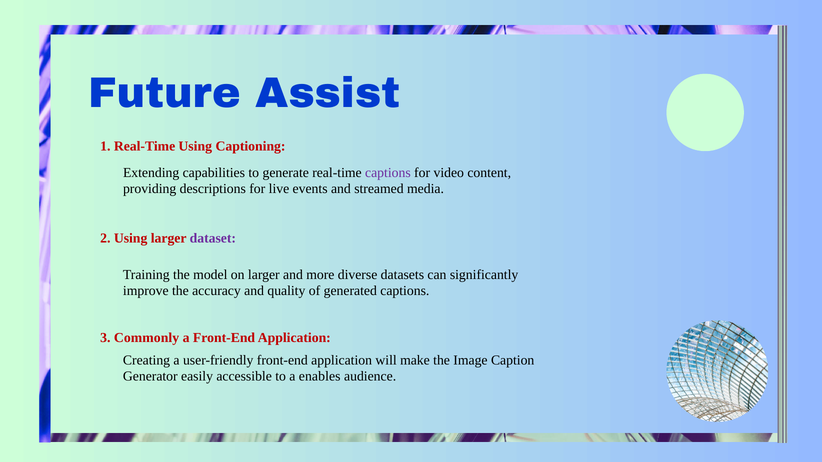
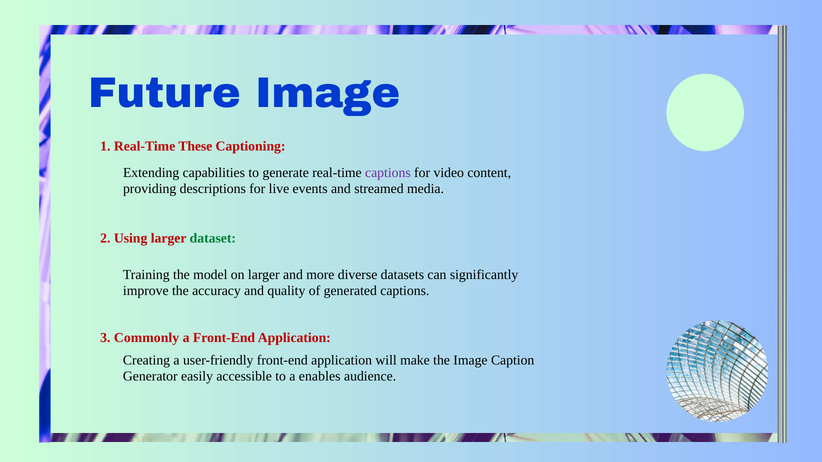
Future Assist: Assist -> Image (328, 93)
Real-Time Using: Using -> These (195, 146)
dataset colour: purple -> green (213, 238)
